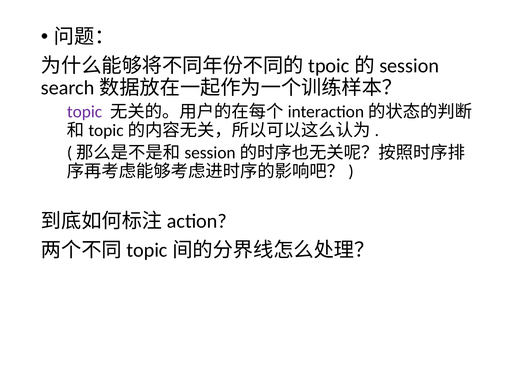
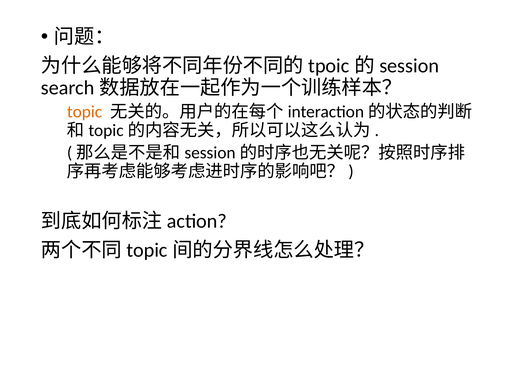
topic colour: purple -> orange (85, 112)
